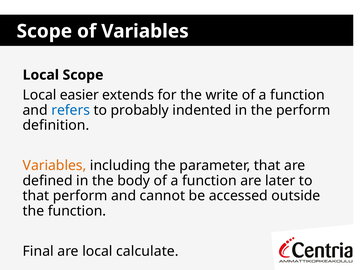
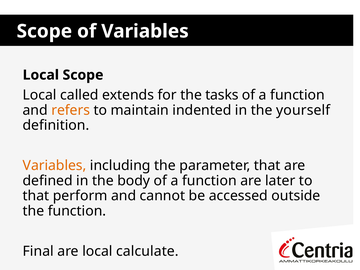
easier: easier -> called (79, 95)
write: write -> tasks (222, 95)
refers colour: blue -> orange (71, 110)
probably: probably -> maintain (140, 110)
the perform: perform -> yourself (303, 110)
